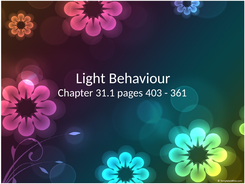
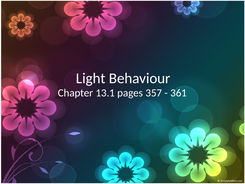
31.1: 31.1 -> 13.1 (105, 93)
403: 403 -> 357 (154, 93)
